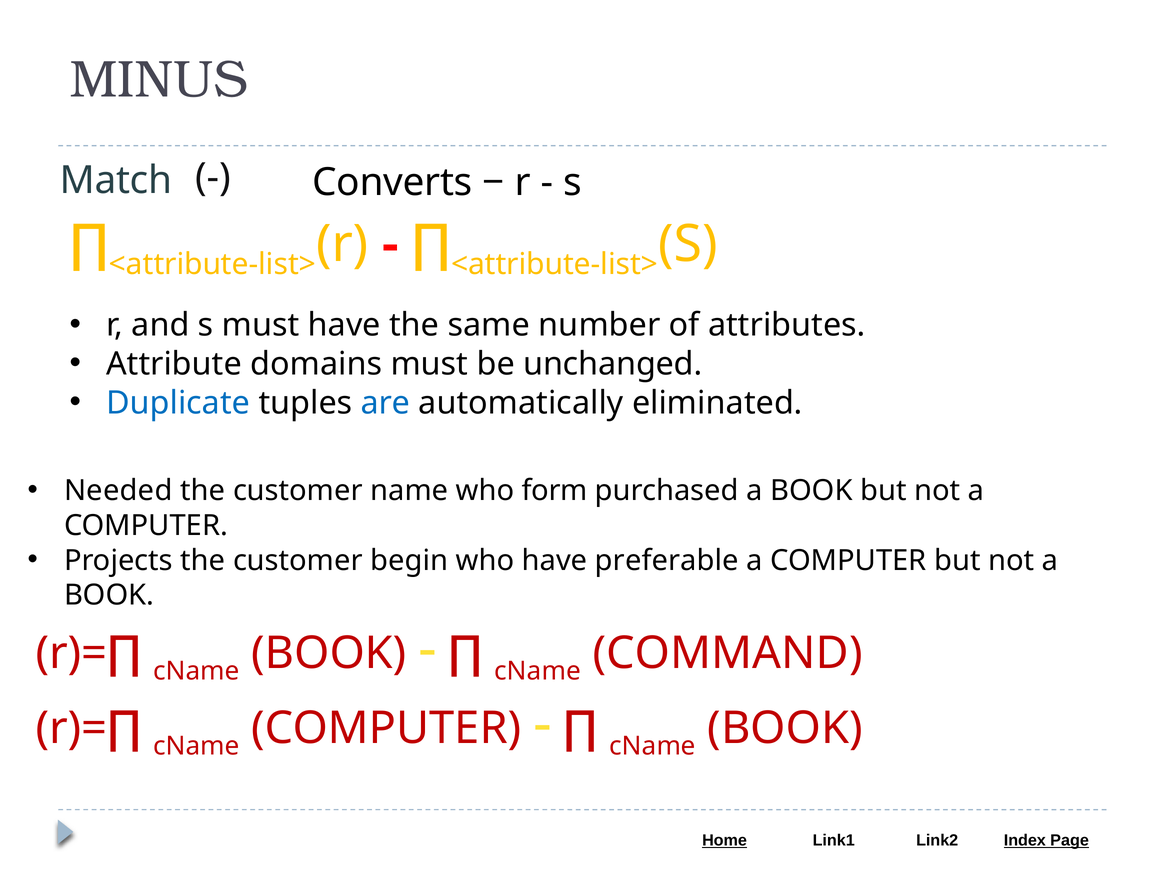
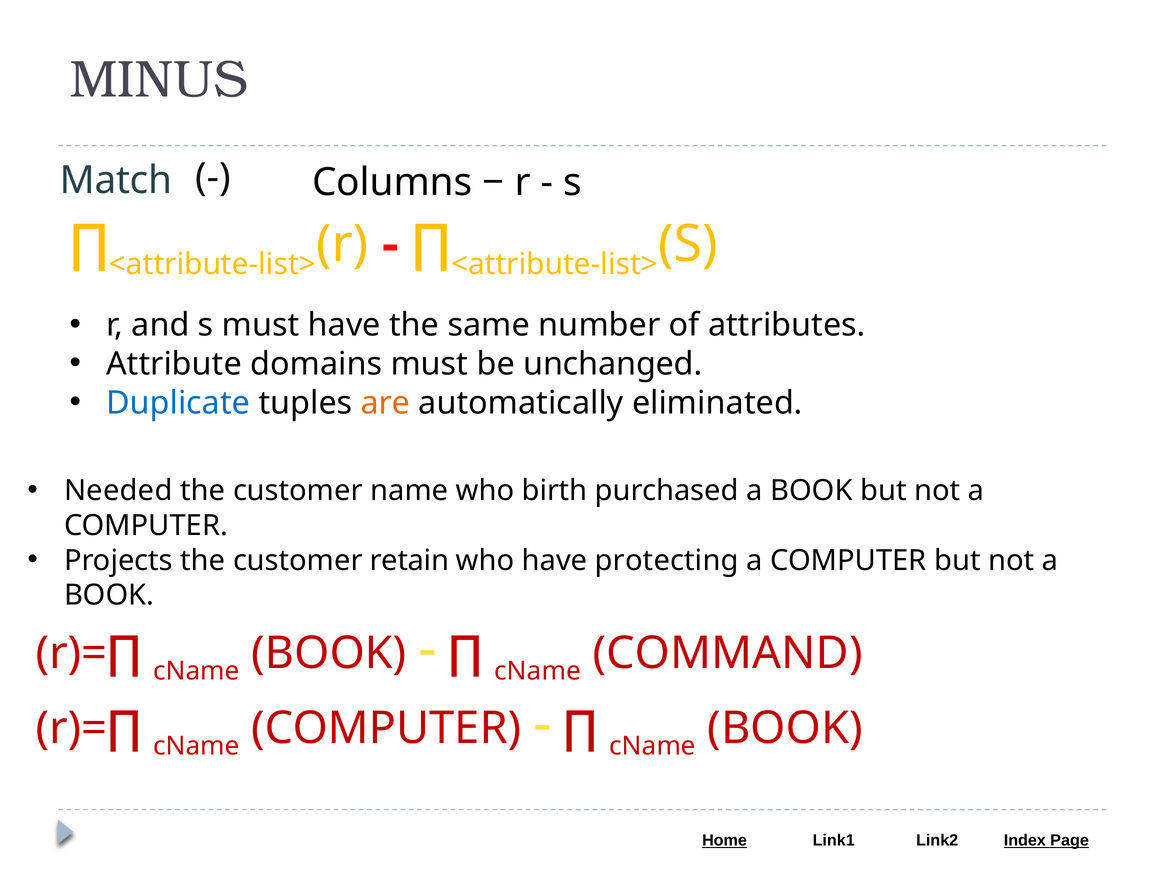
Converts: Converts -> Columns (392, 182)
are colour: blue -> orange (385, 403)
form: form -> birth (555, 490)
begin: begin -> retain (409, 560)
preferable: preferable -> protecting (667, 560)
